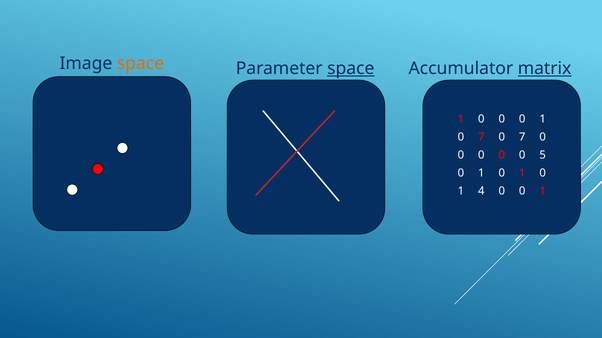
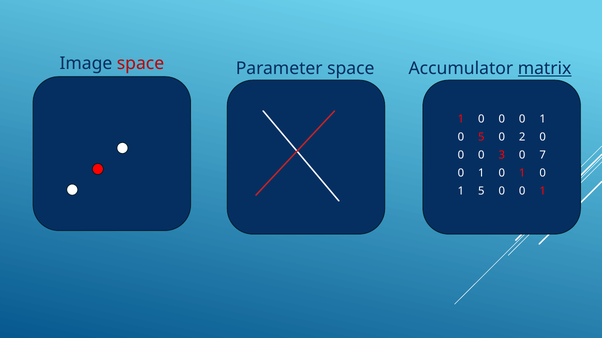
space colour: orange -> red (141, 63)
space underline: present -> none (351, 68)
7: 7 -> 5 (481, 137)
7: 7 -> 2 (522, 137)
0: 0 -> 3 (502, 155)
5: 5 -> 7 (543, 155)
1 4: 4 -> 5 (481, 192)
